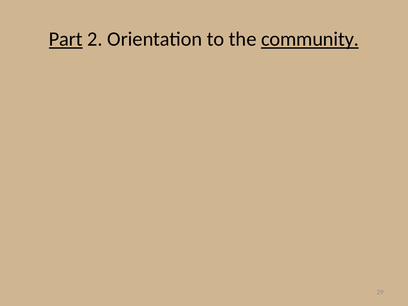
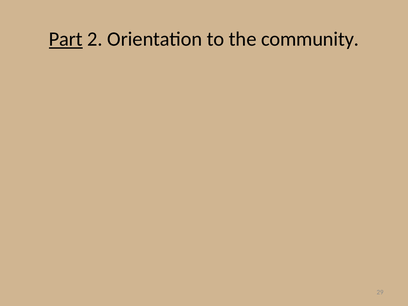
community underline: present -> none (310, 39)
